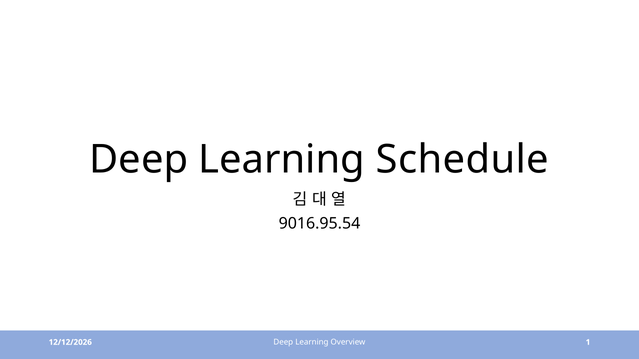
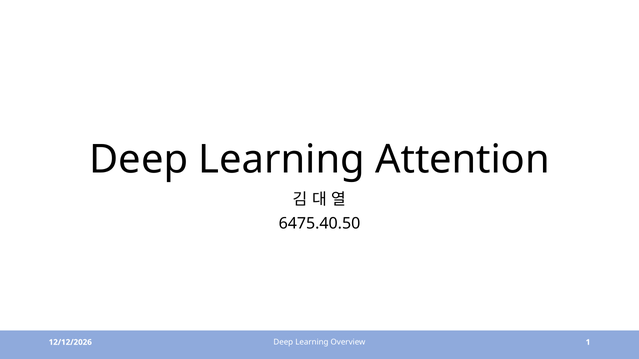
Schedule: Schedule -> Attention (463, 160)
9016.95.54: 9016.95.54 -> 6475.40.50 (319, 224)
